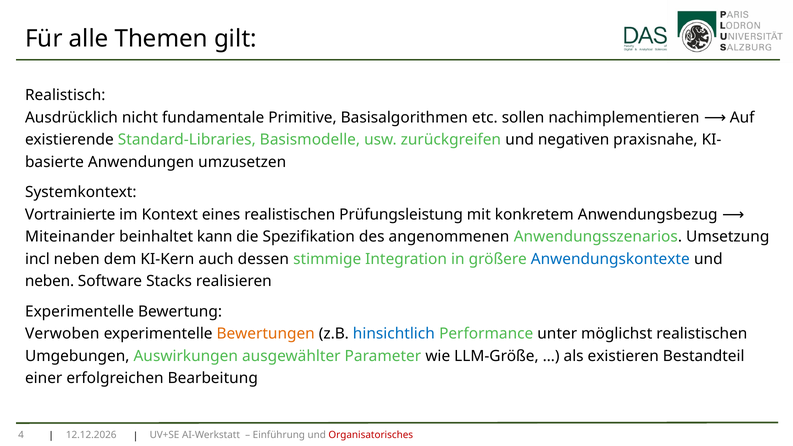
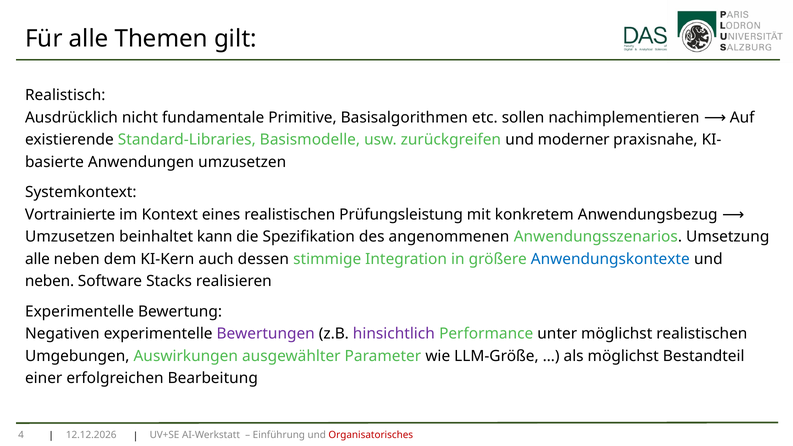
negativen: negativen -> moderner (574, 140)
Miteinander: Miteinander -> Umzusetzen (70, 237)
incl: incl -> alle (37, 259)
Verwoben: Verwoben -> Negativen (62, 334)
Bewertungen colour: orange -> purple (266, 334)
hinsichtlich colour: blue -> purple (394, 334)
als existieren: existieren -> möglichst (623, 356)
